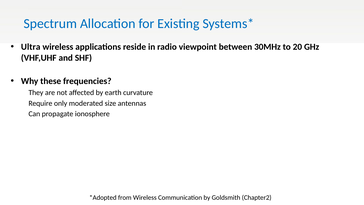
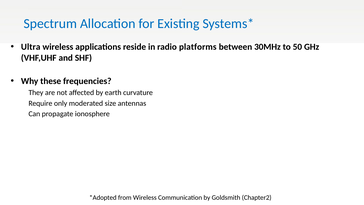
viewpoint: viewpoint -> platforms (198, 47)
20: 20 -> 50 (297, 47)
